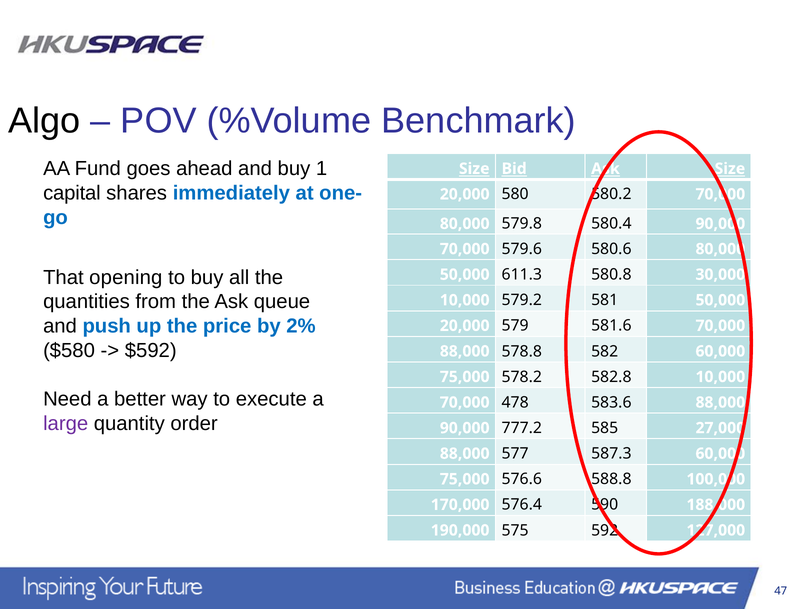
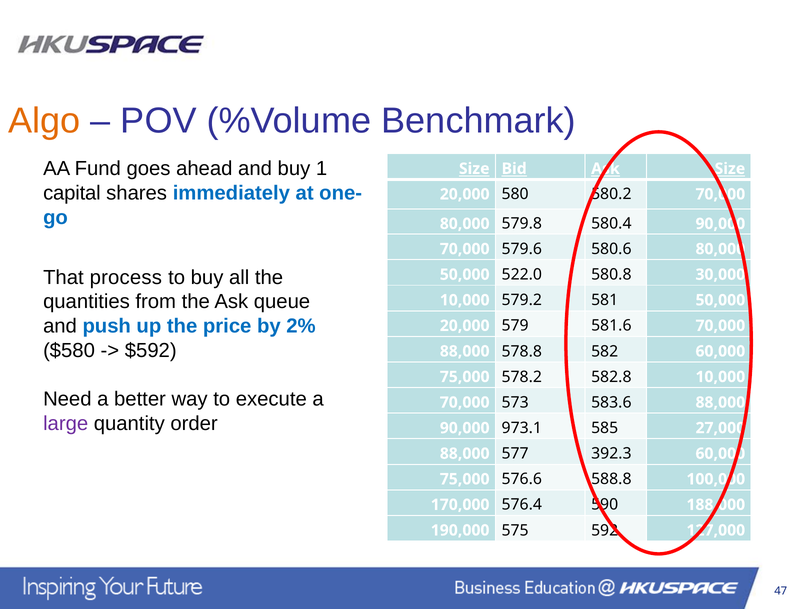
Algo colour: black -> orange (44, 121)
opening: opening -> process (126, 277)
611.3: 611.3 -> 522.0 (522, 275)
478: 478 -> 573 (515, 402)
777.2: 777.2 -> 973.1 (522, 428)
587.3: 587.3 -> 392.3 (611, 454)
